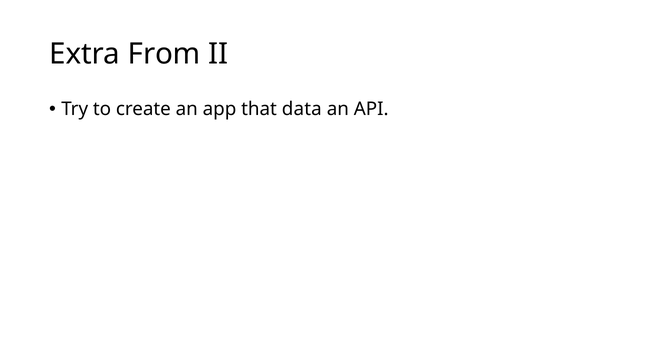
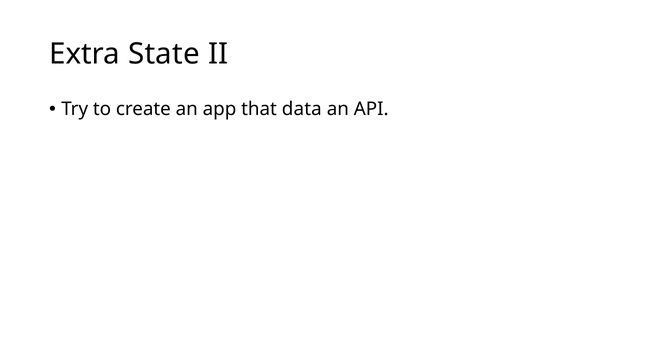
From: From -> State (164, 54)
